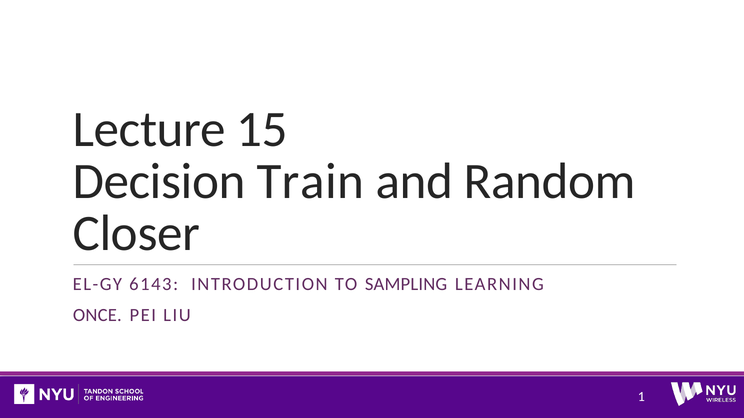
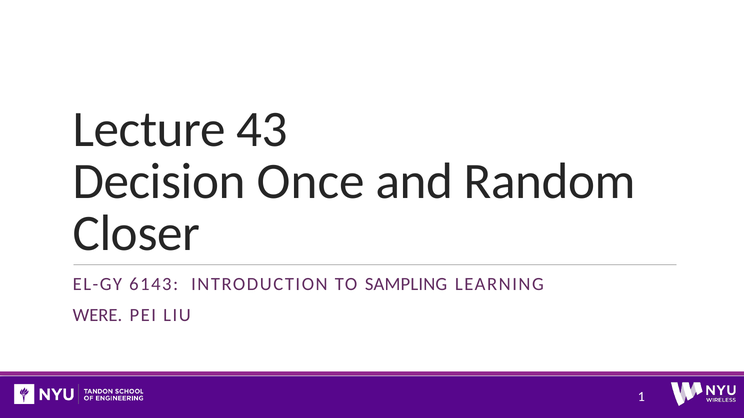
15: 15 -> 43 (262, 129)
Train: Train -> Once (311, 182)
ONCE: ONCE -> WERE (97, 316)
